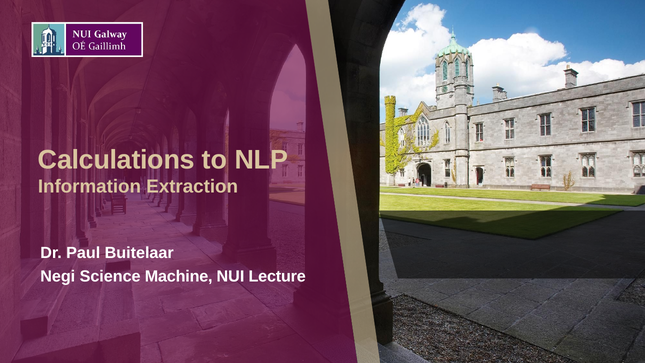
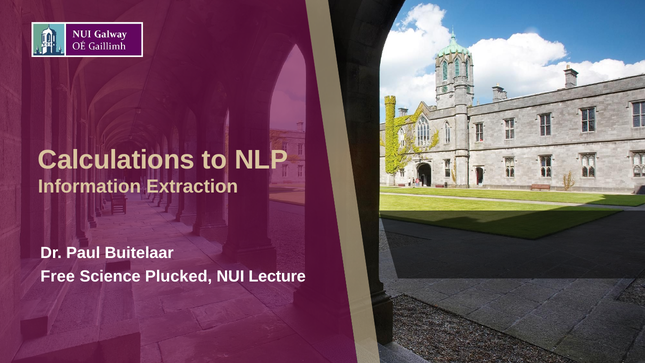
Negi: Negi -> Free (58, 276)
Machine: Machine -> Plucked (179, 276)
